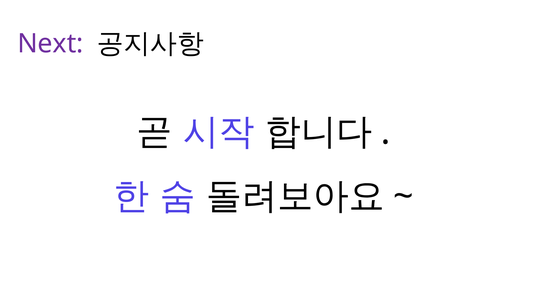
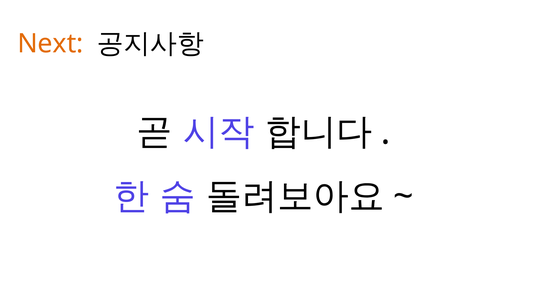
Next colour: purple -> orange (50, 44)
